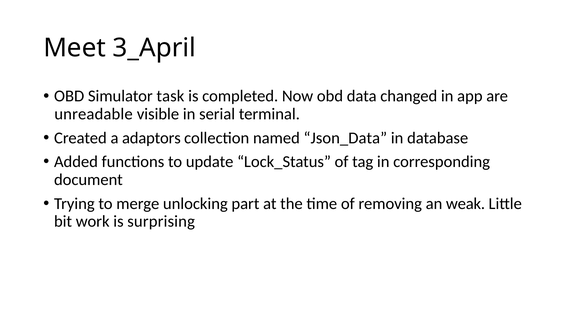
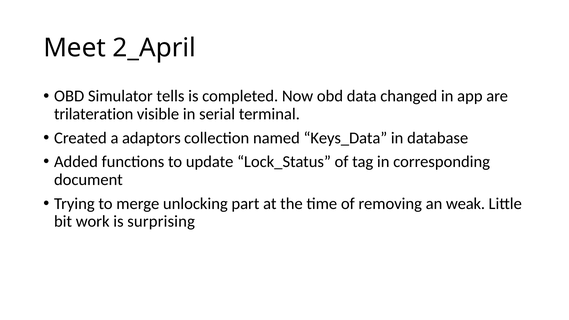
3_April: 3_April -> 2_April (154, 48)
task: task -> tells (170, 96)
unreadable: unreadable -> trilateration (94, 114)
Json_Data: Json_Data -> Keys_Data (345, 138)
